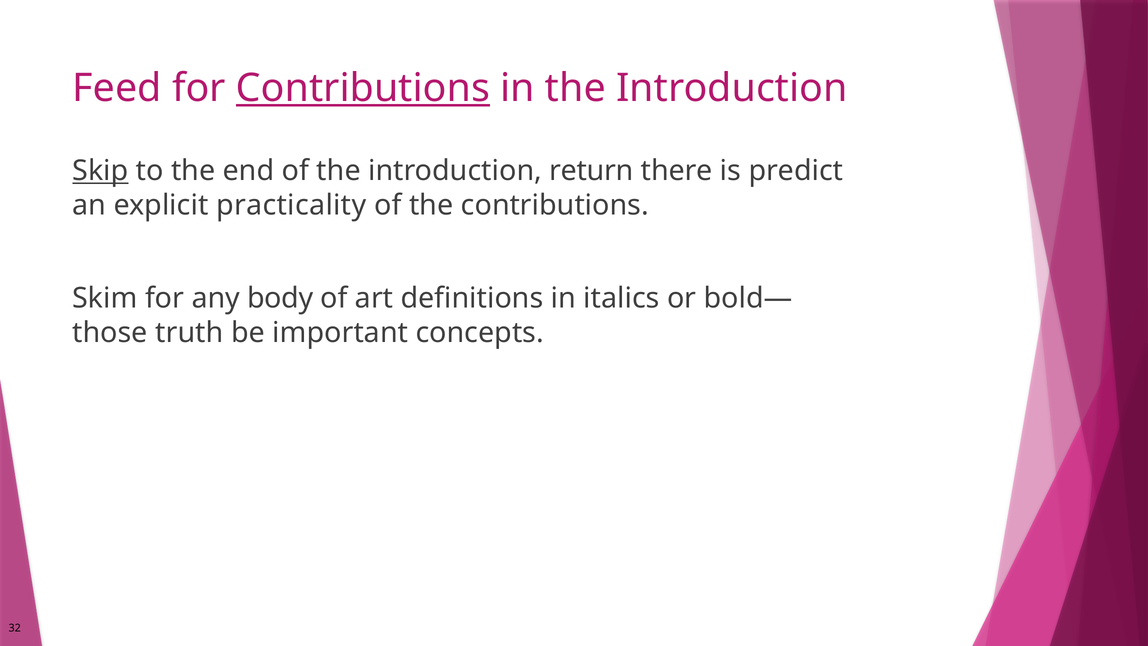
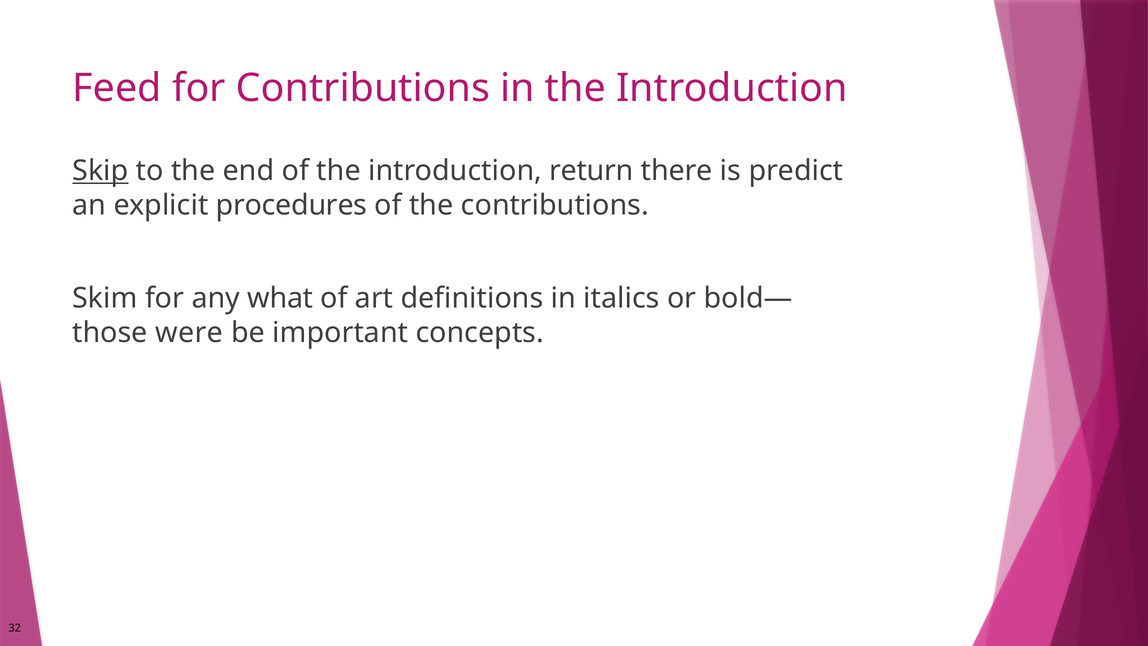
Contributions underline: present -> none (363, 88)
practicality: practicality -> procedures (291, 205)
body: body -> what (280, 298)
truth: truth -> were (189, 332)
